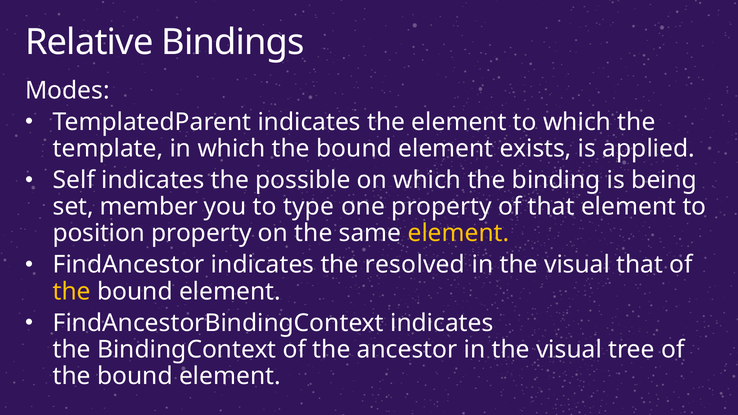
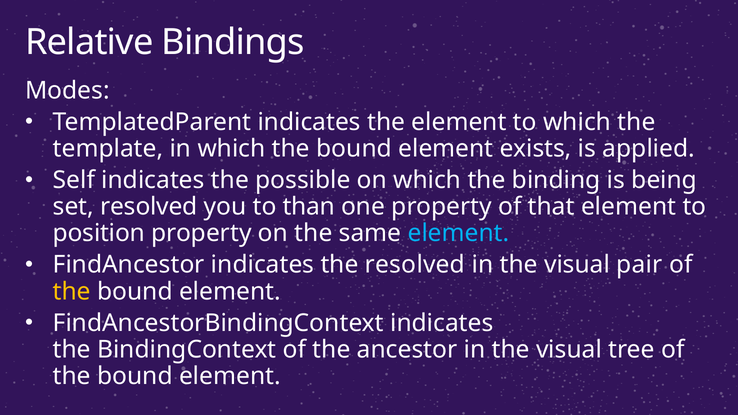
set member: member -> resolved (149, 207)
type: type -> than (309, 207)
element colour: yellow -> light blue (459, 233)
visual that: that -> pair (640, 265)
